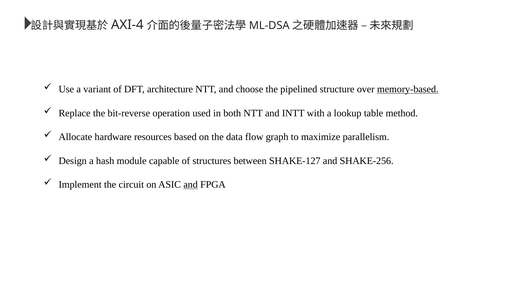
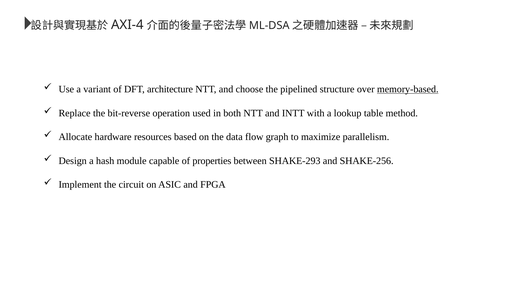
structures: structures -> properties (212, 161)
SHAKE-127: SHAKE-127 -> SHAKE-293 (295, 161)
and underline: present -> none (191, 185)
